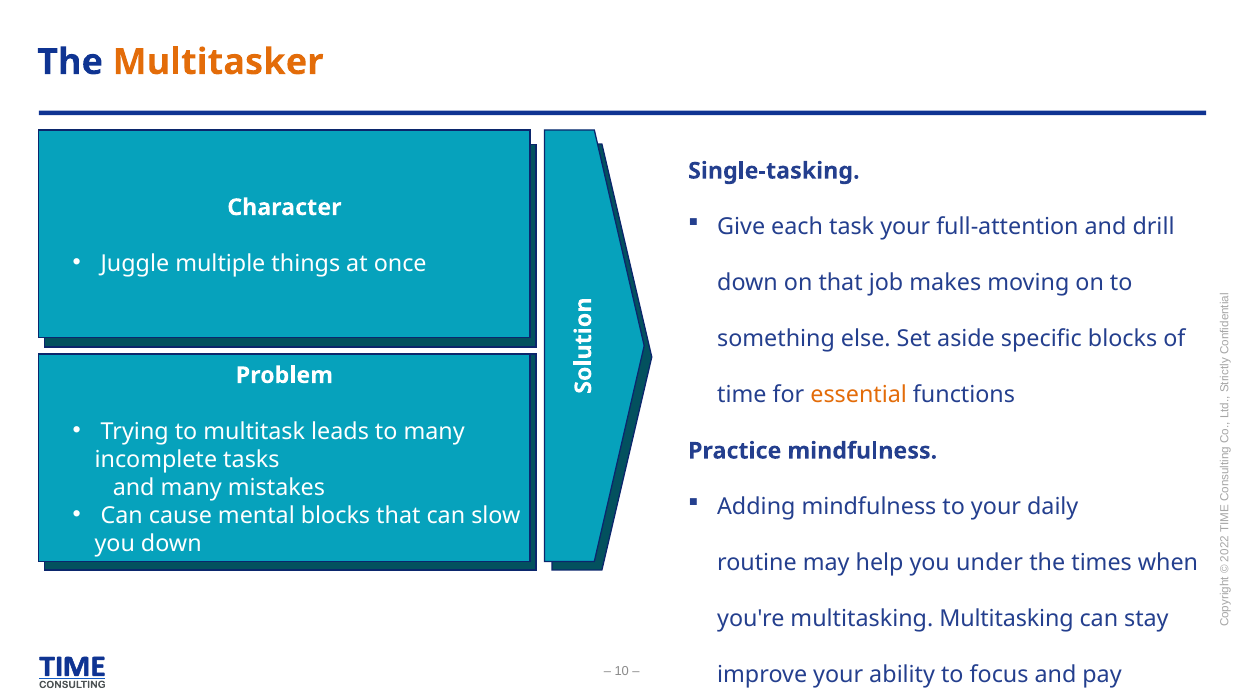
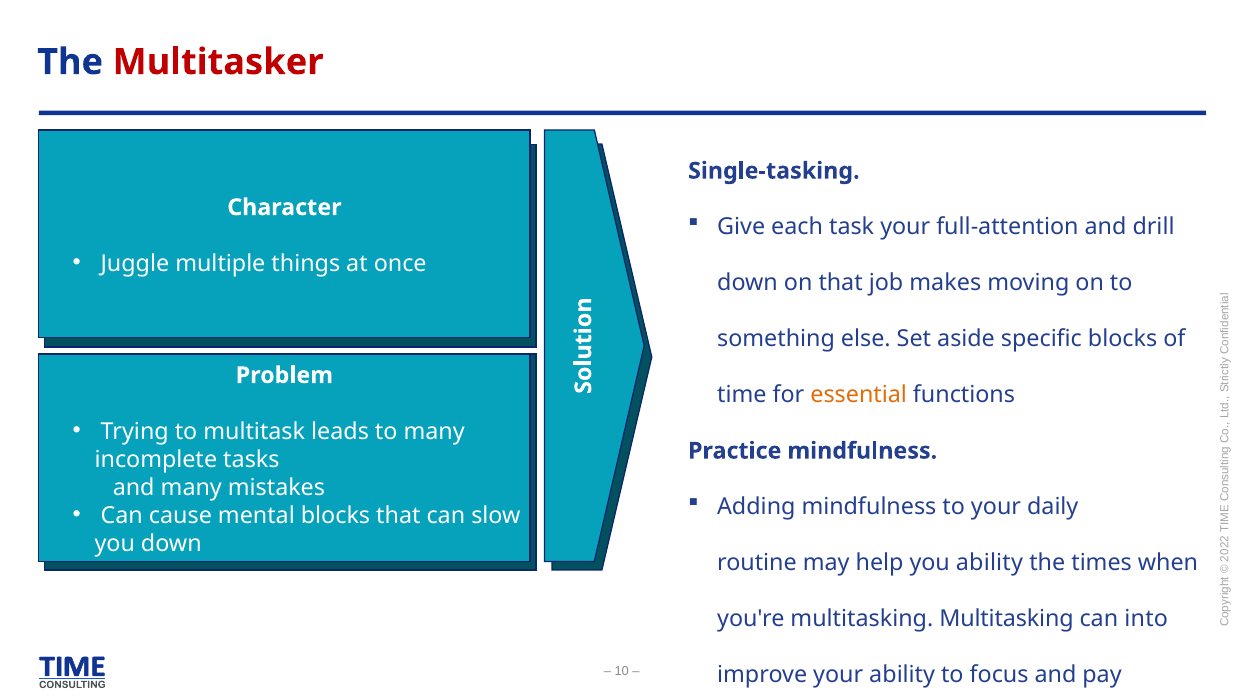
Multitasker colour: orange -> red (218, 62)
you under: under -> ability (989, 563)
stay: stay -> into (1146, 619)
